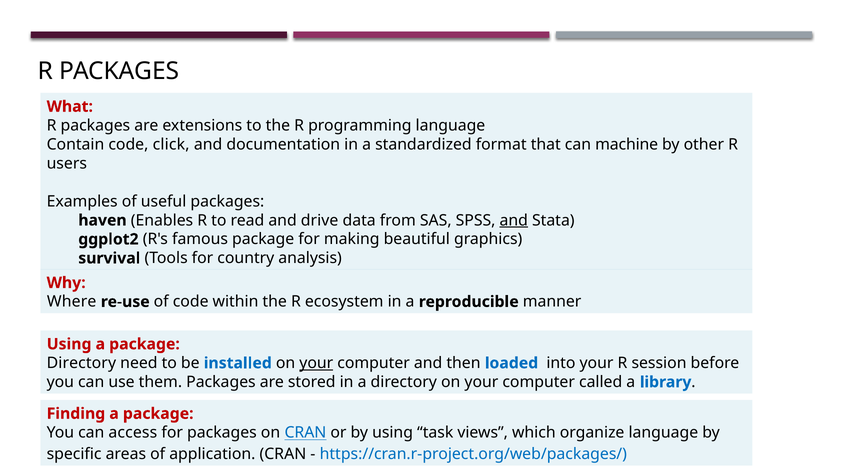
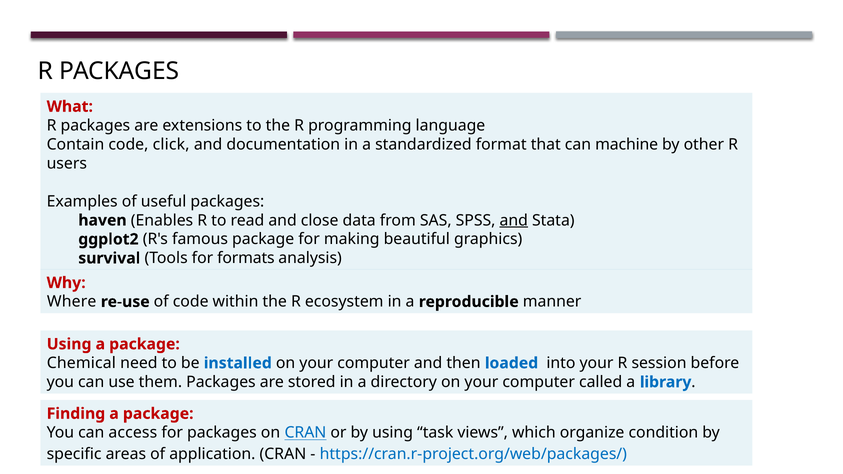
drive: drive -> close (320, 220)
country: country -> formats (246, 258)
Directory: Directory -> Chemical (81, 363)
your underline: present -> none (316, 363)
organize language: language -> condition (663, 433)
